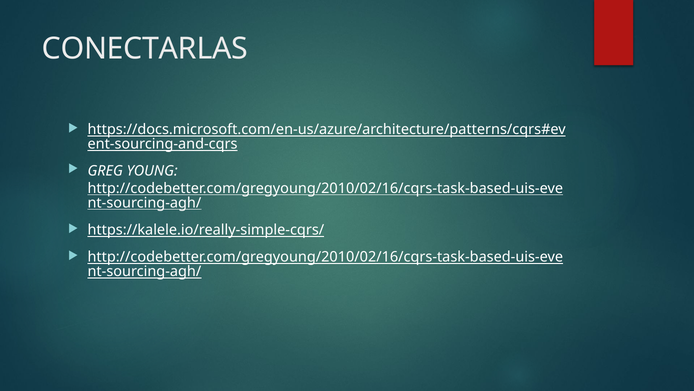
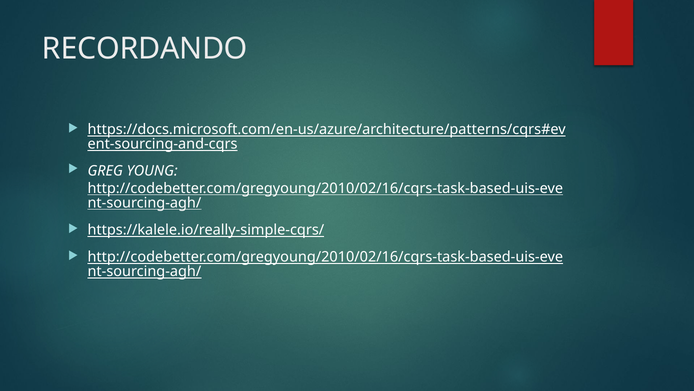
CONECTARLAS: CONECTARLAS -> RECORDANDO (145, 49)
